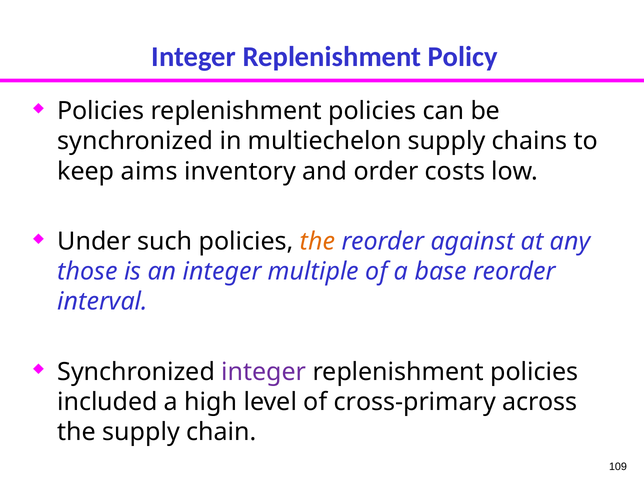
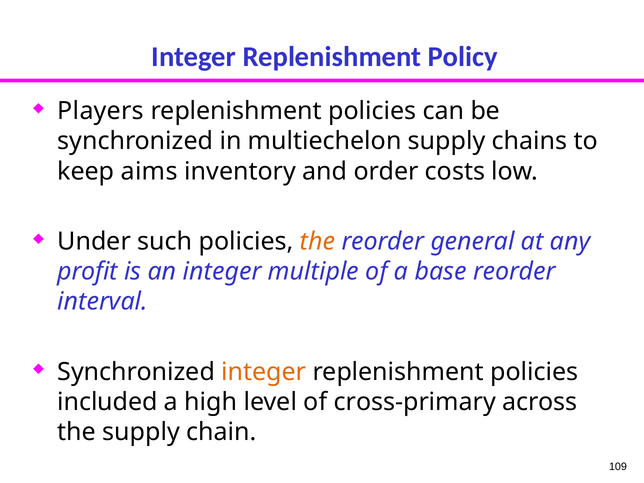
Policies: Policies -> Players (101, 111)
against: against -> general (473, 241)
those: those -> profit (88, 272)
integer colour: purple -> orange (264, 372)
